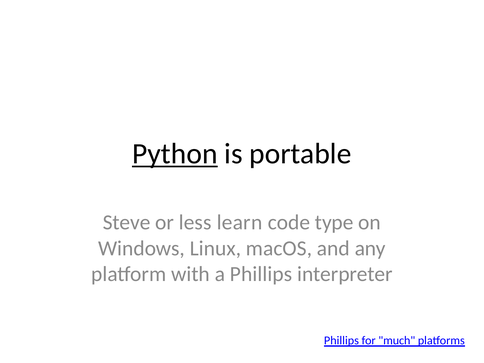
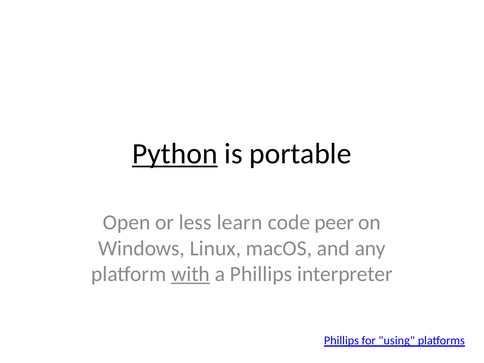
Steve: Steve -> Open (127, 223)
type: type -> peer (334, 223)
with underline: none -> present (191, 274)
much: much -> using (397, 341)
